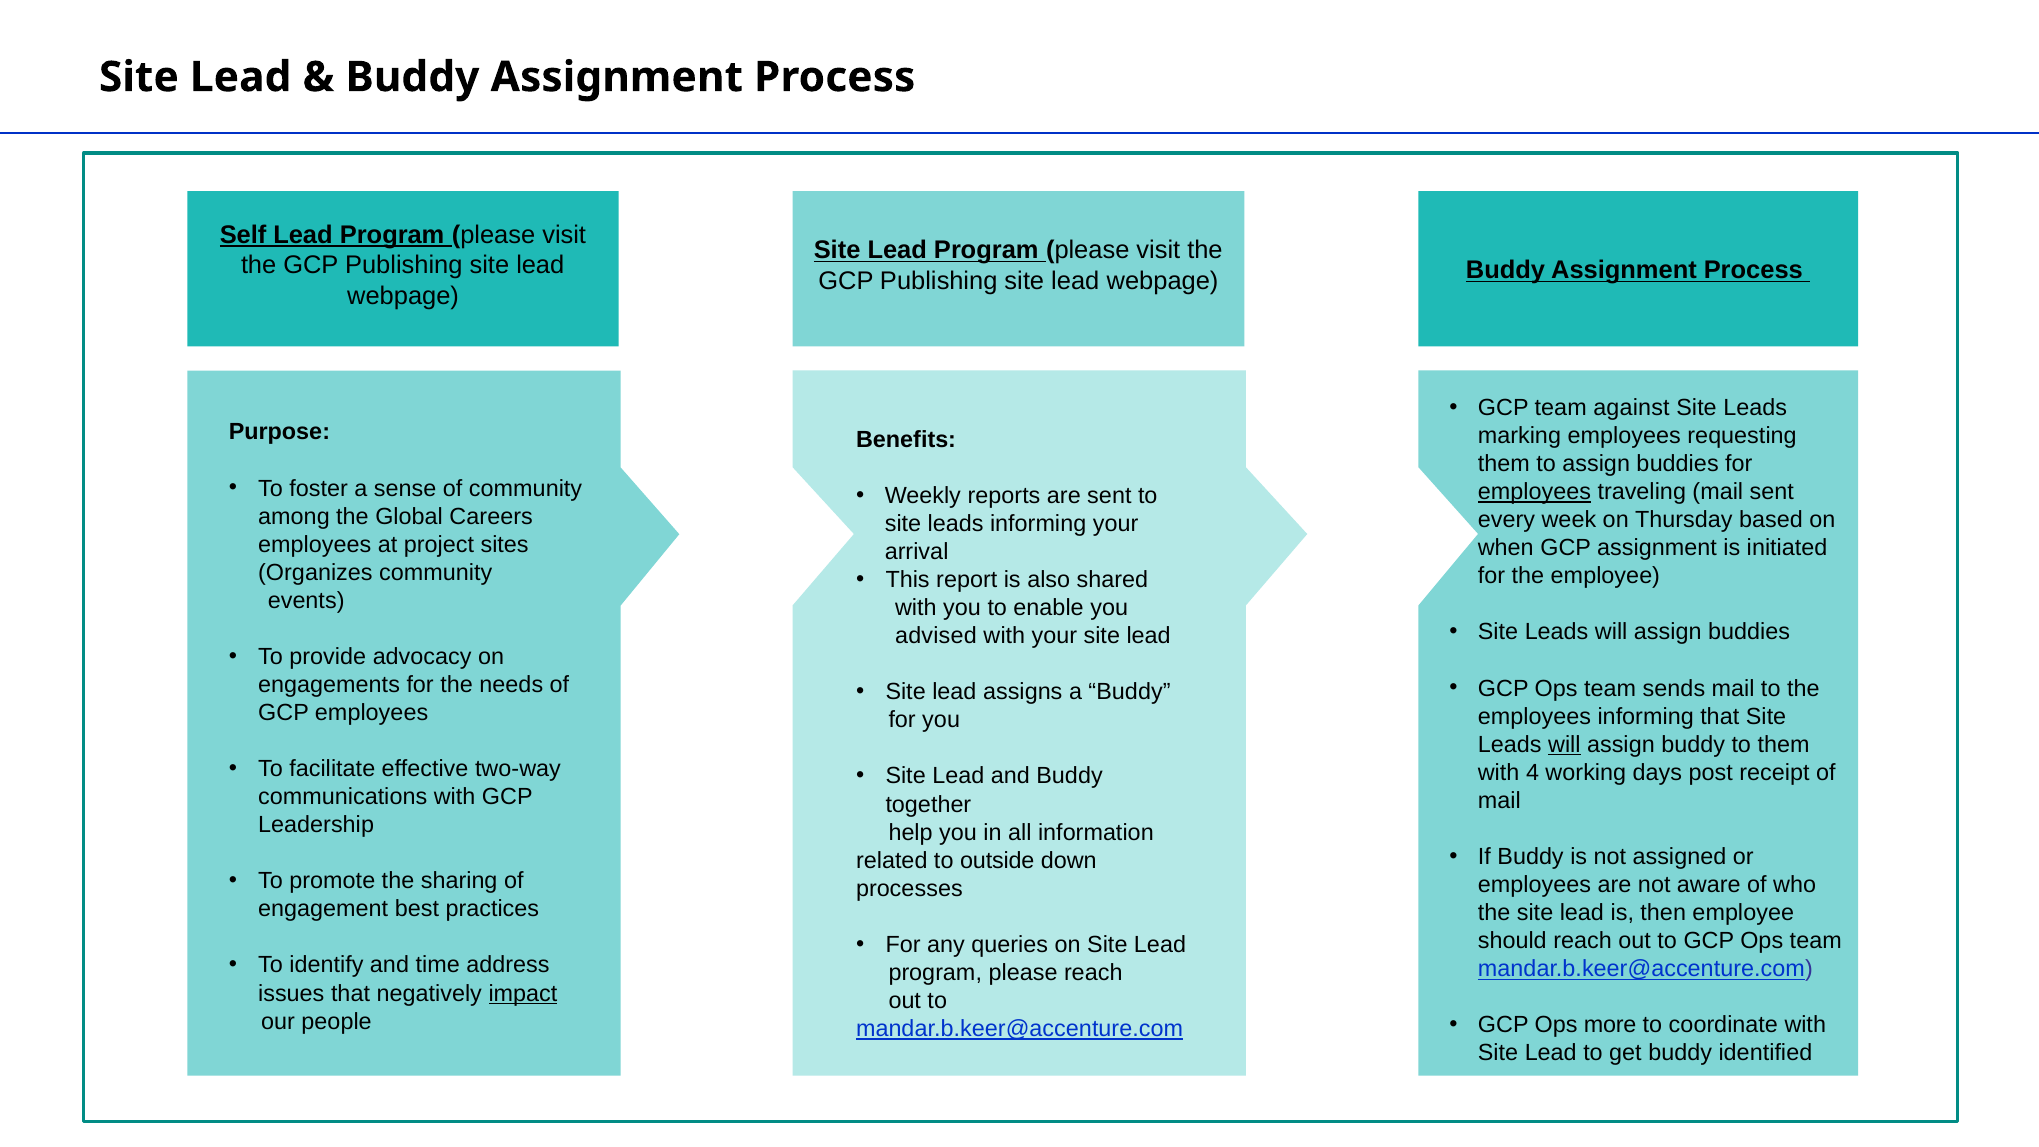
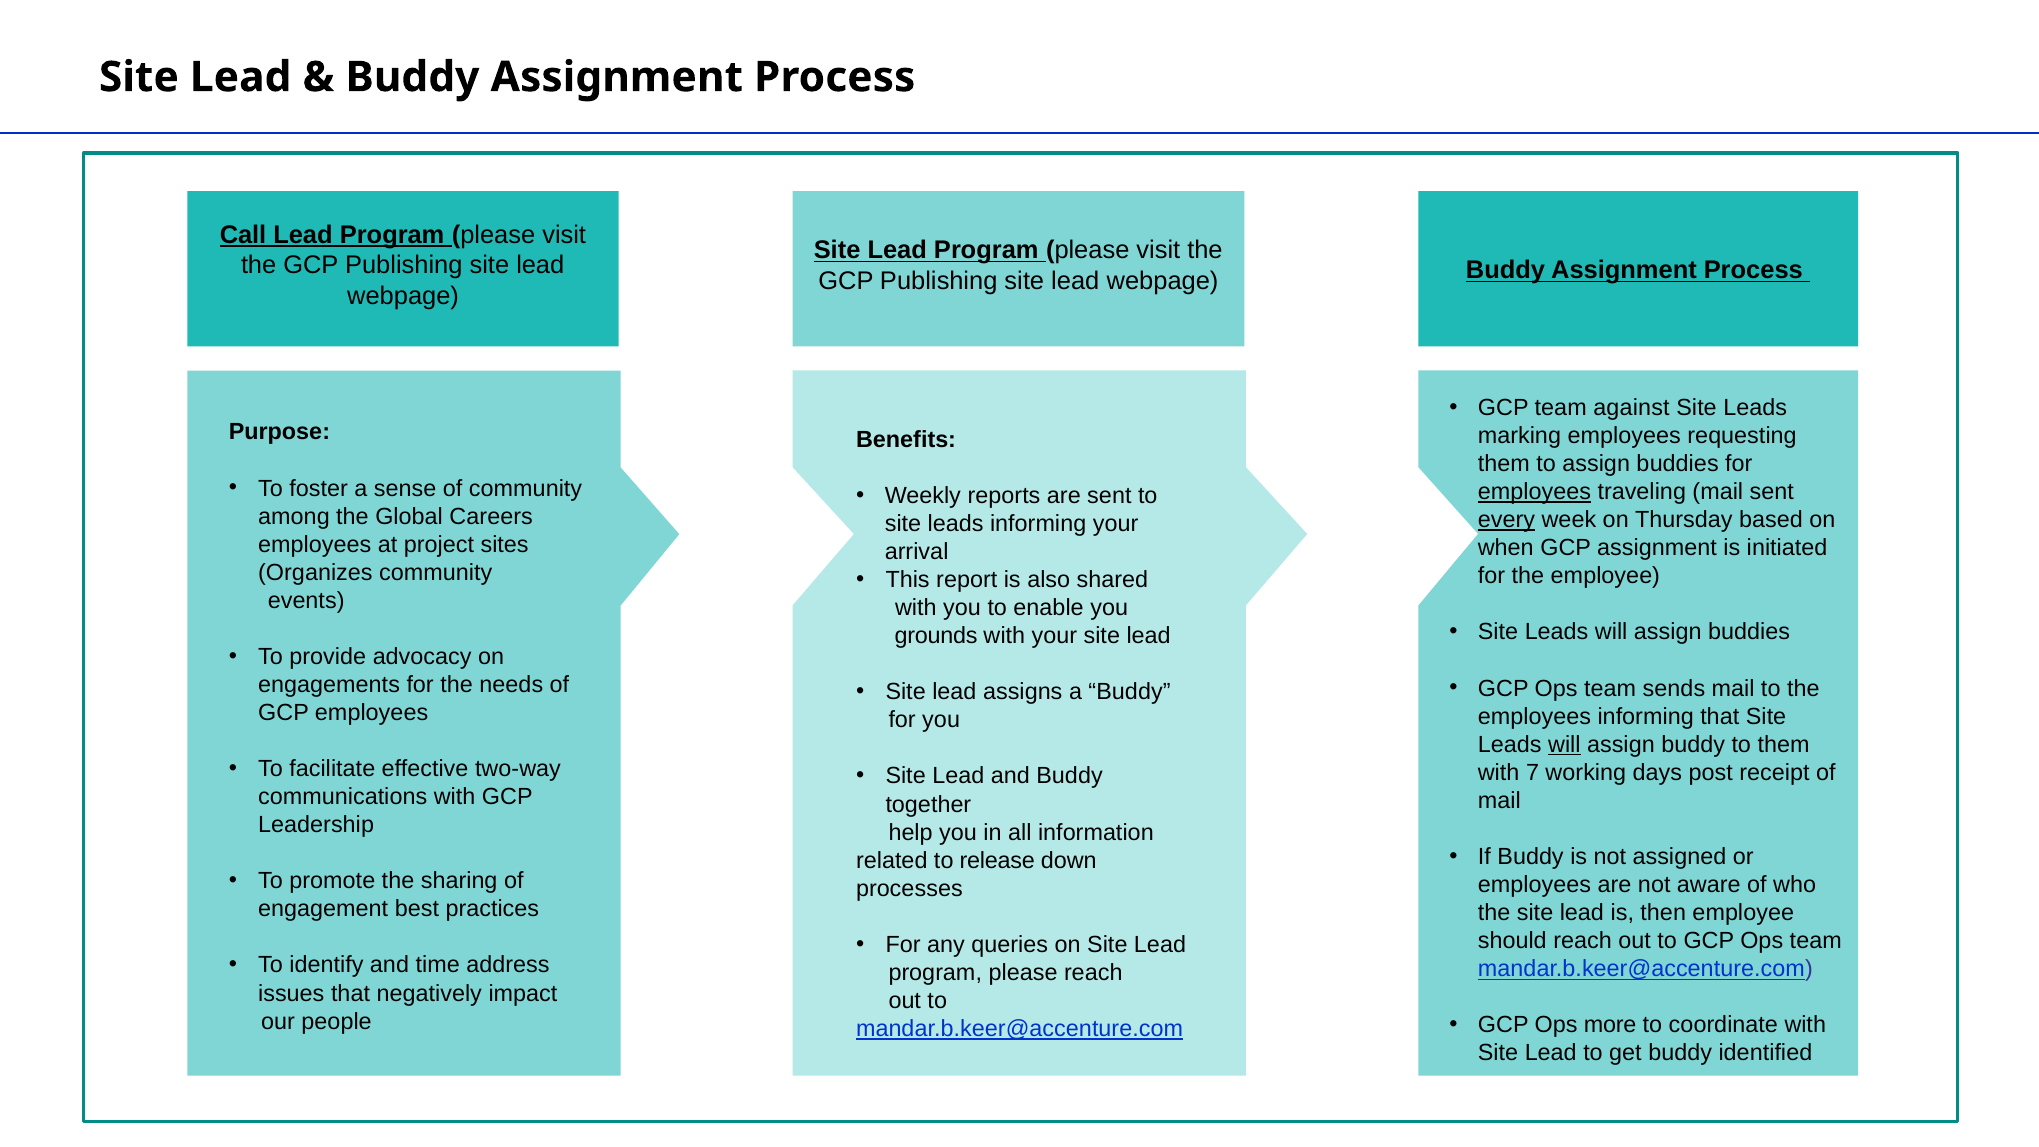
Self: Self -> Call (243, 235)
every underline: none -> present (1506, 520)
advised: advised -> grounds (936, 636)
4: 4 -> 7 (1533, 773)
outside: outside -> release (997, 860)
impact underline: present -> none (523, 993)
